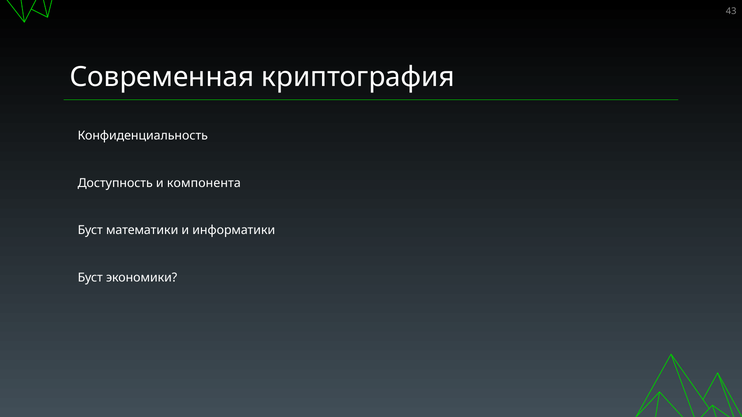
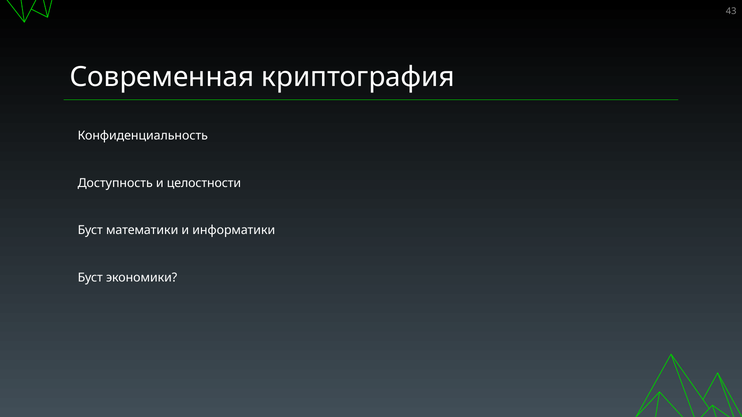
компонента: компонента -> целостности (204, 183)
